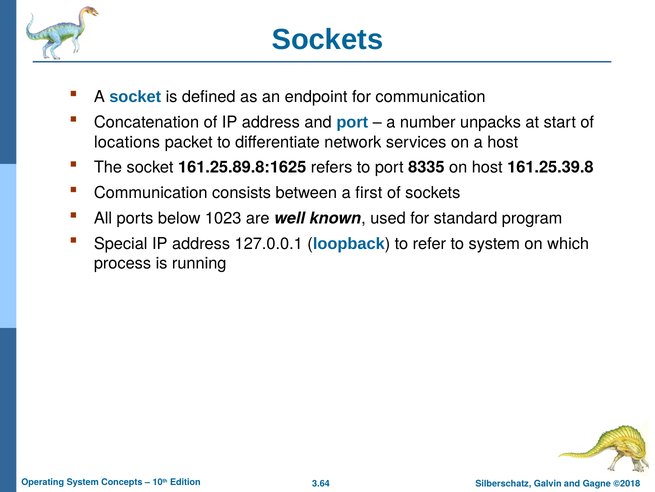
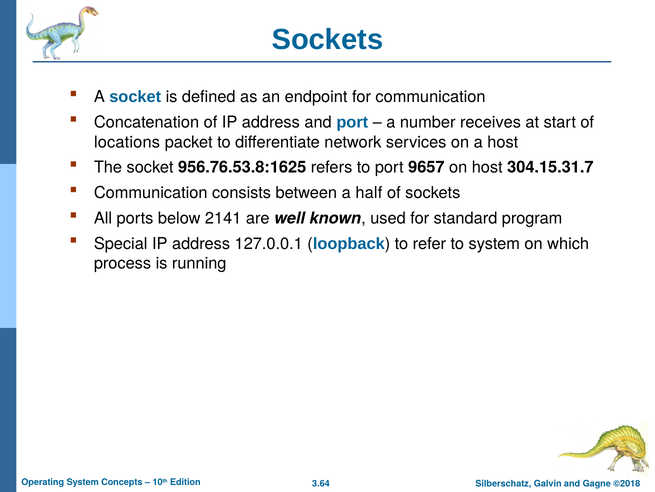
unpacks: unpacks -> receives (491, 122)
161.25.89.8:1625: 161.25.89.8:1625 -> 956.76.53.8:1625 (242, 167)
8335: 8335 -> 9657 (426, 167)
161.25.39.8: 161.25.39.8 -> 304.15.31.7 (550, 167)
first: first -> half (369, 193)
1023: 1023 -> 2141 (223, 218)
